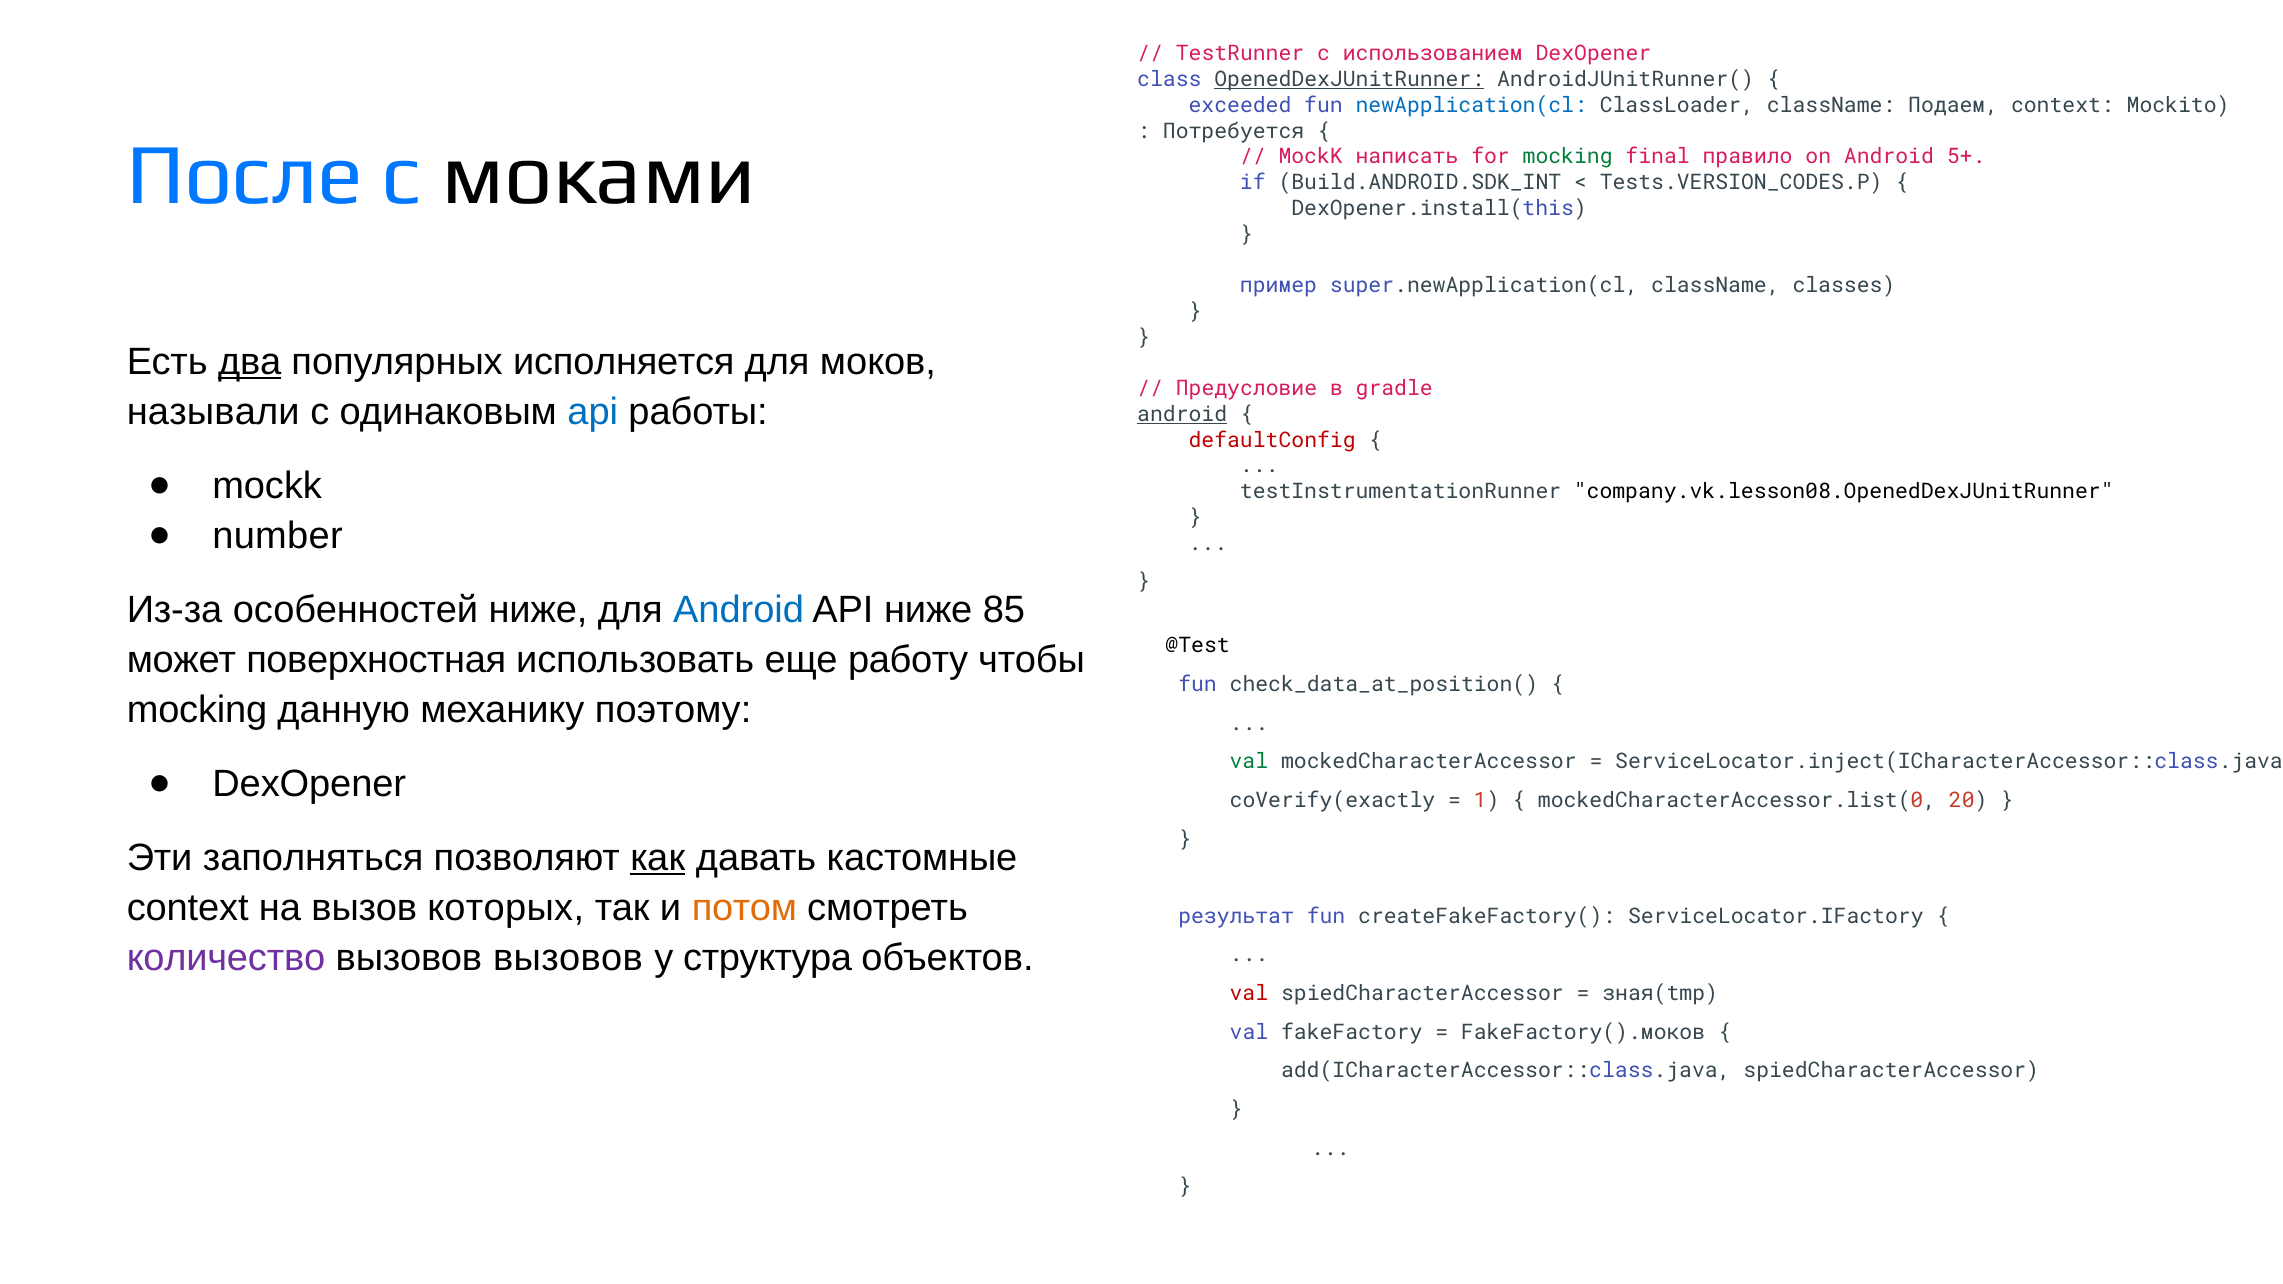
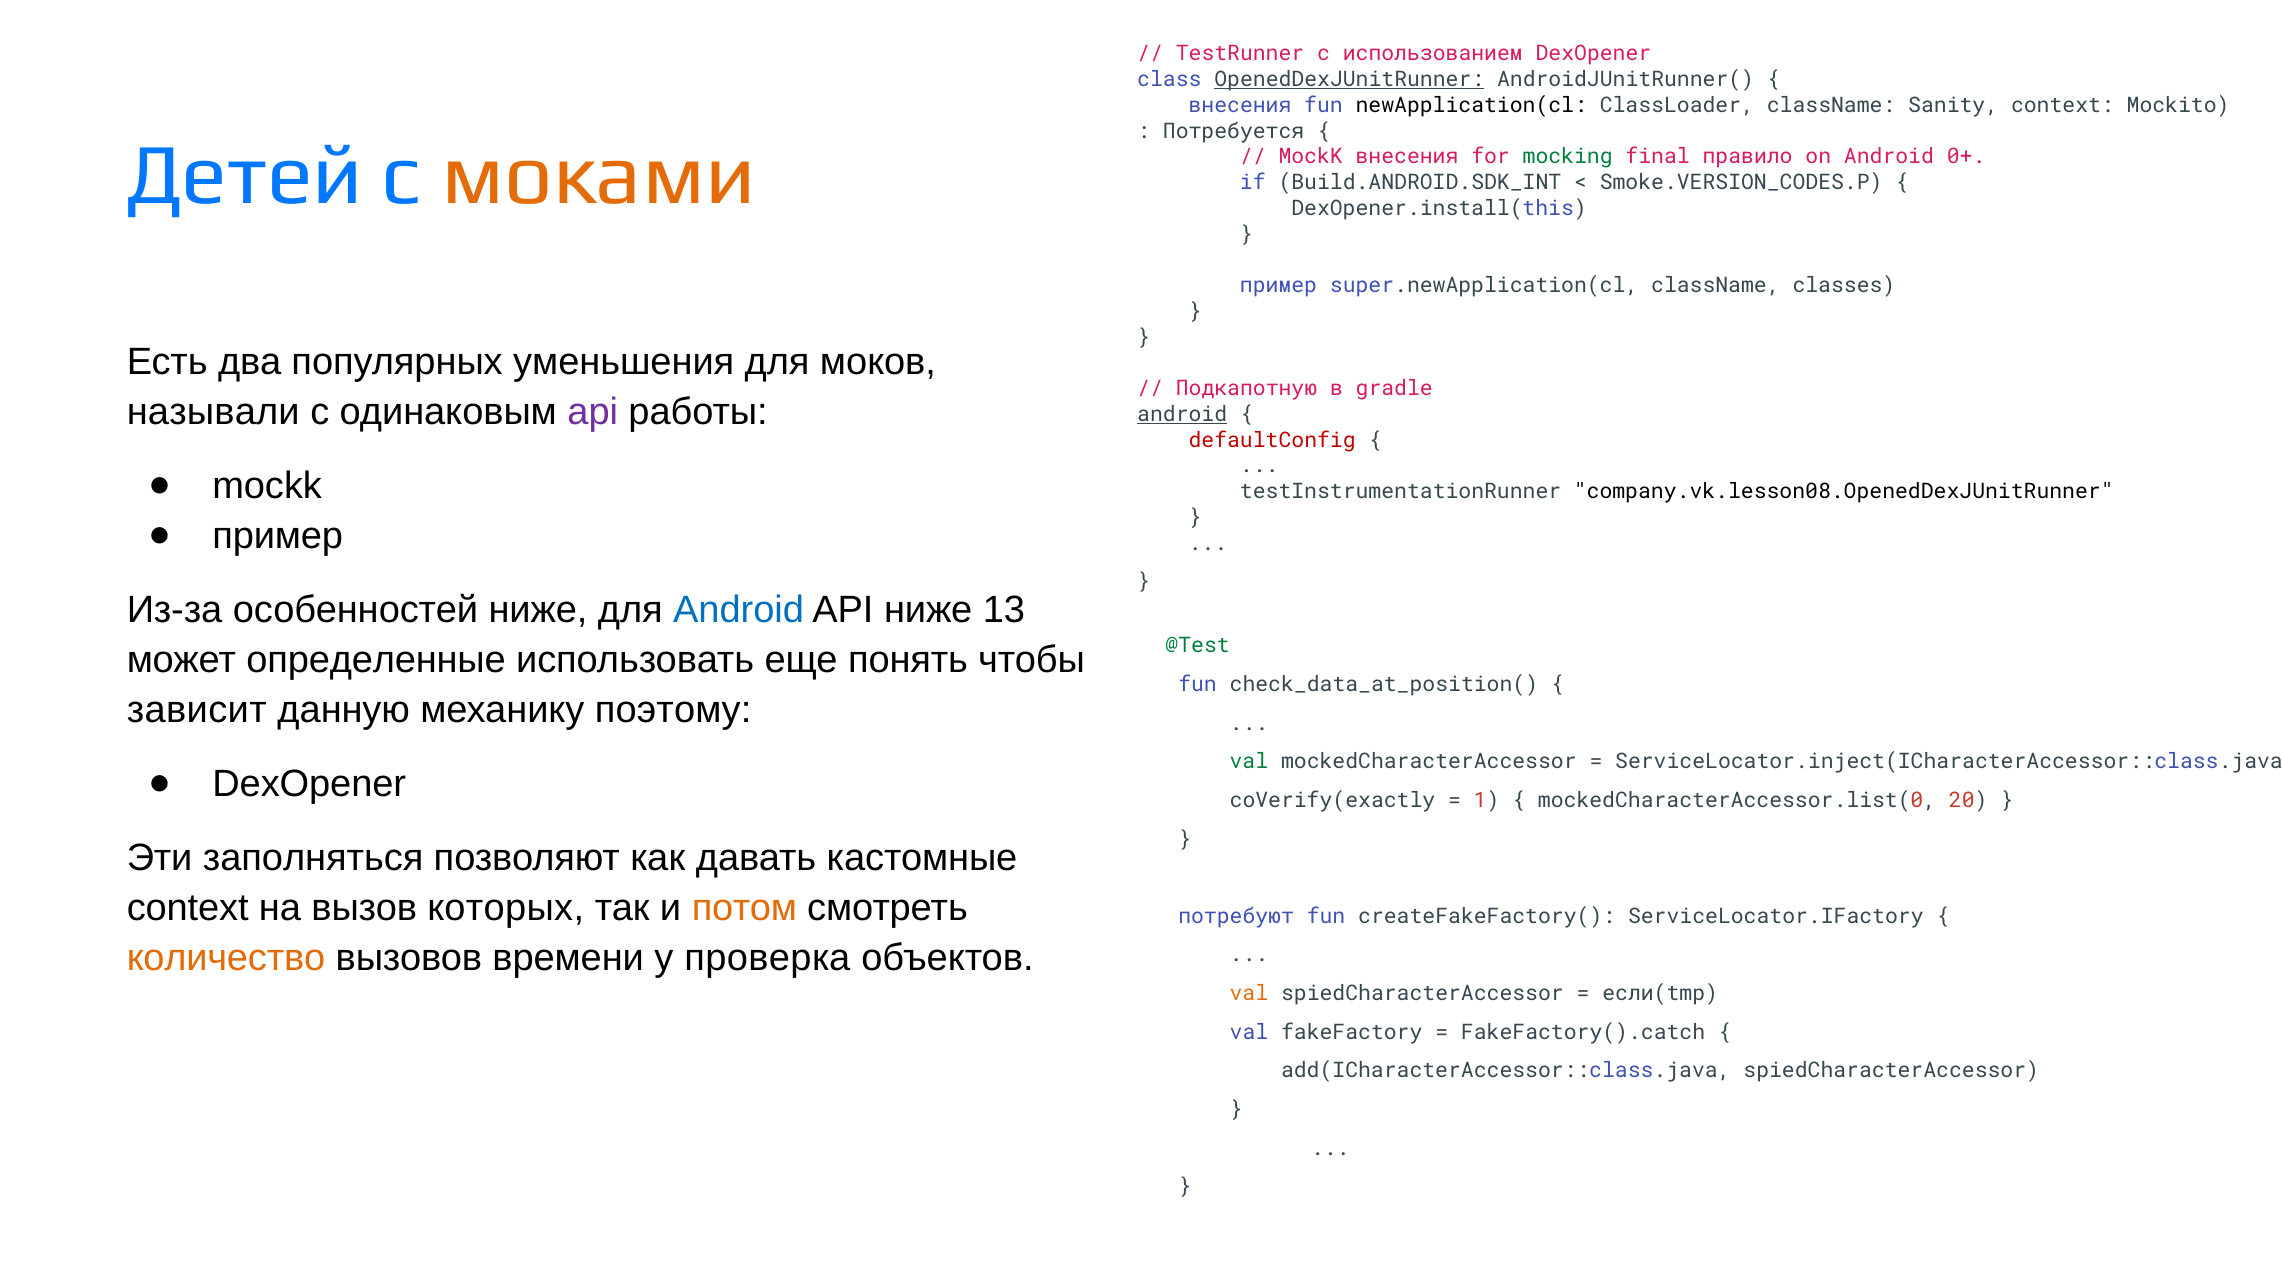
exceeded: exceeded -> внесения (1240, 105)
newApplication(cl colour: blue -> black (1471, 105)
Подаем: Подаем -> Sanity (1953, 105)
После: После -> Детей (245, 175)
моками colour: black -> orange (598, 175)
MockK написать: написать -> внесения (1407, 157)
5+: 5+ -> 0+ (1966, 157)
Tests.VERSION_CODES.P: Tests.VERSION_CODES.P -> Smoke.VERSION_CODES.P (1741, 183)
два underline: present -> none (250, 362)
исполняется: исполняется -> уменьшения (624, 362)
Предусловие: Предусловие -> Подкапотную (1246, 389)
api colour: blue -> purple (593, 412)
number: number -> пример (278, 536)
85: 85 -> 13 (1004, 610)
@Test colour: black -> green (1198, 646)
поверхностная: поверхностная -> определенные (376, 660)
работу: работу -> понять (908, 660)
mocking: mocking -> зависит (197, 710)
как underline: present -> none (658, 858)
результат: результат -> потребуют (1236, 916)
количество colour: purple -> orange (226, 958)
вызовов вызовов: вызовов -> времени (568, 958)
структура: структура -> проверка (767, 958)
val colour: red -> orange (1249, 994)
зная(tmp: зная(tmp -> если(tmp (1660, 994)
FakeFactory().моков: FakeFactory().моков -> FakeFactory().catch (1583, 1032)
